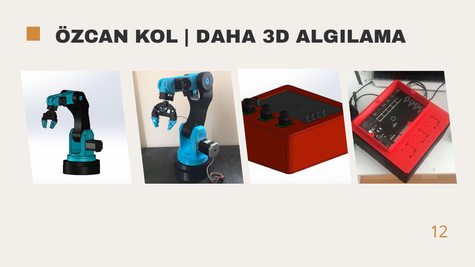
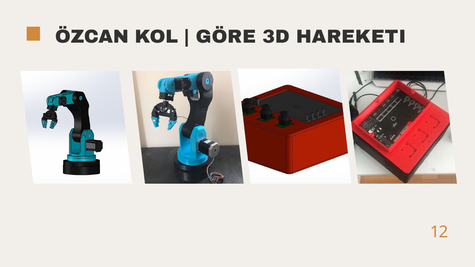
DAHA: DAHA -> GÖRE (226, 37)
ALGILAMA: ALGILAMA -> HAREKETI (351, 37)
